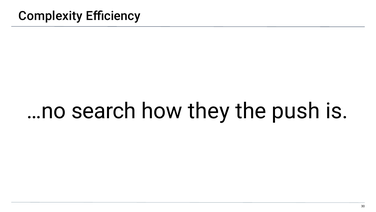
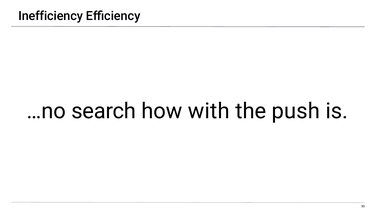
Complexity: Complexity -> Inefficiency (51, 16)
they: they -> with (209, 111)
